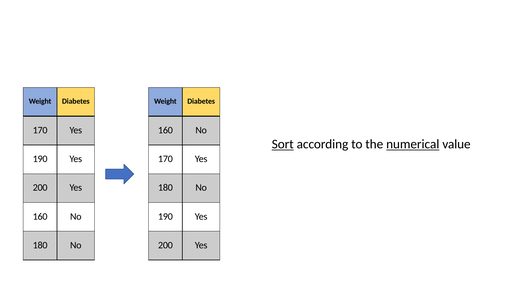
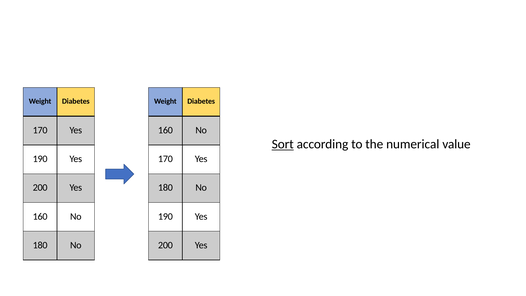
numerical underline: present -> none (413, 144)
